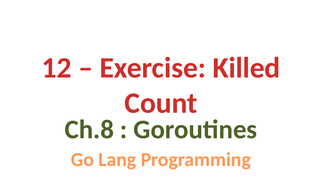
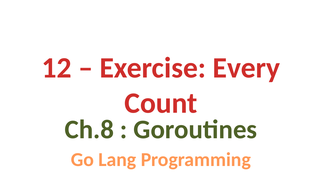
Killed: Killed -> Every (246, 68)
